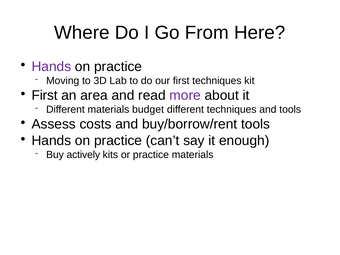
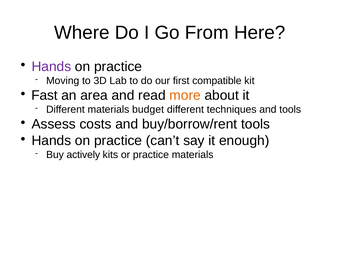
first techniques: techniques -> compatible (217, 81)
First: First -> Fast (45, 95)
more colour: purple -> orange (185, 95)
